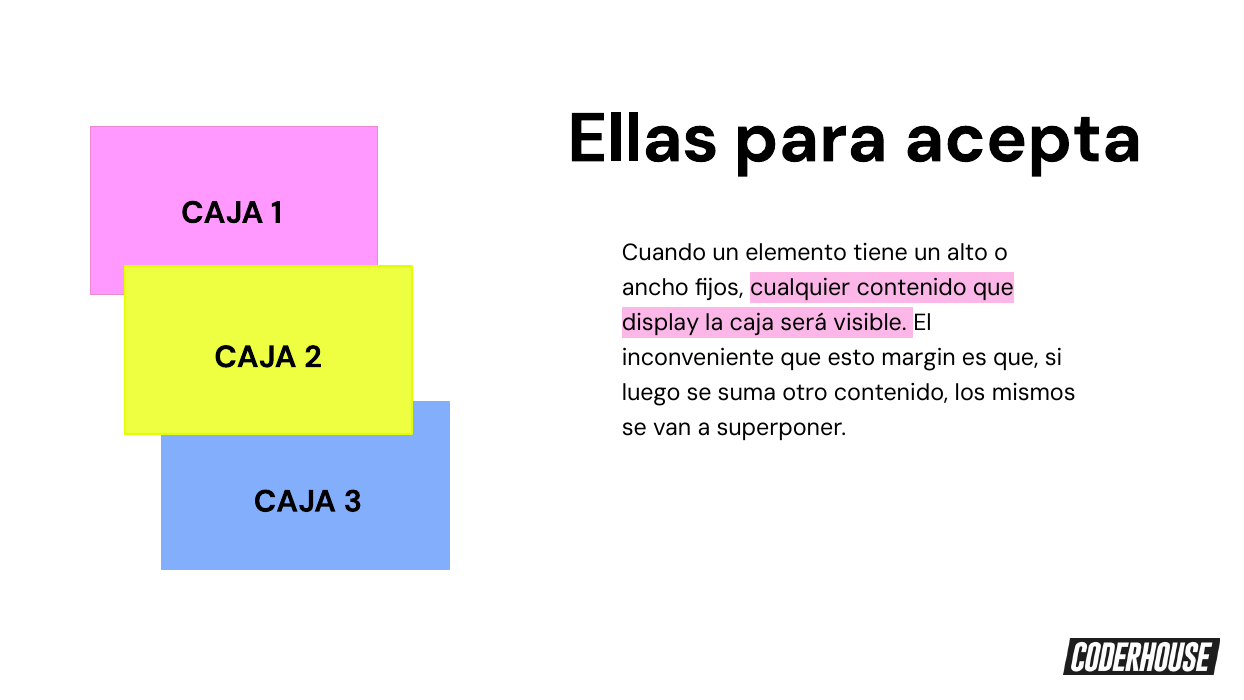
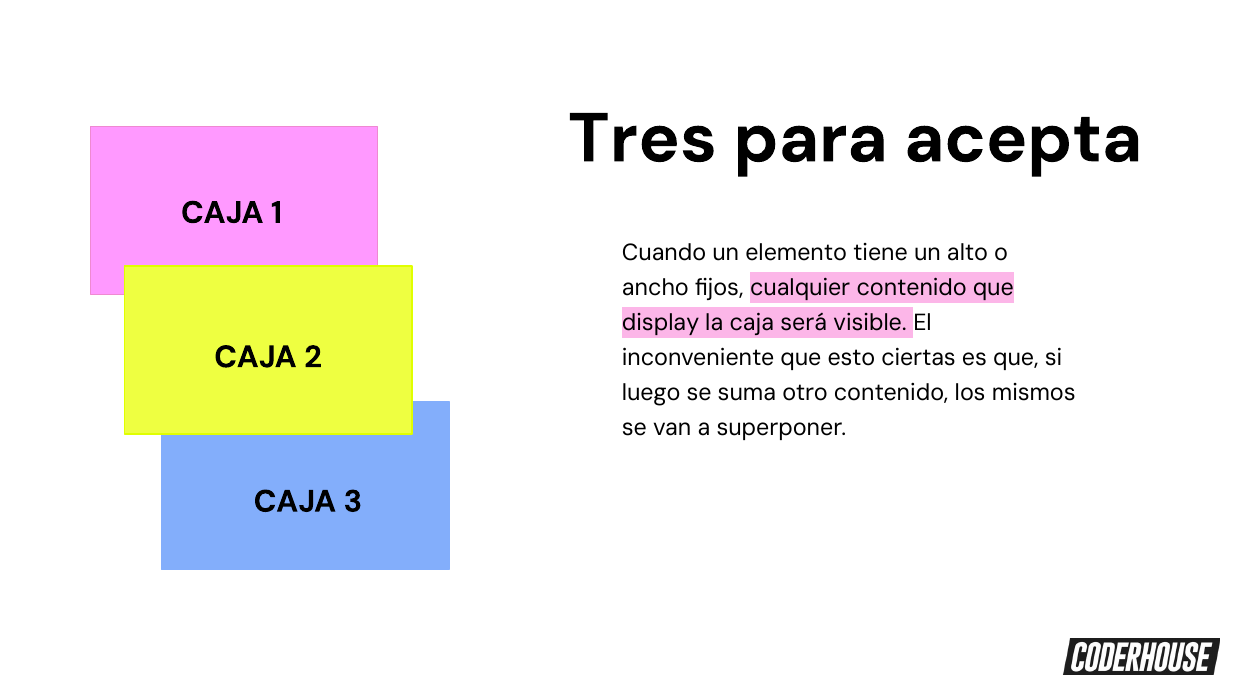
Ellas: Ellas -> Tres (643, 138)
margin: margin -> ciertas (919, 358)
